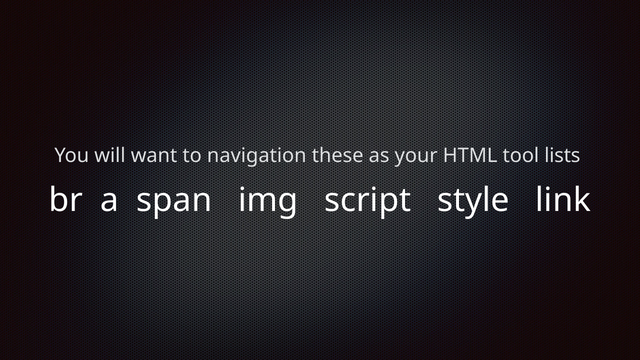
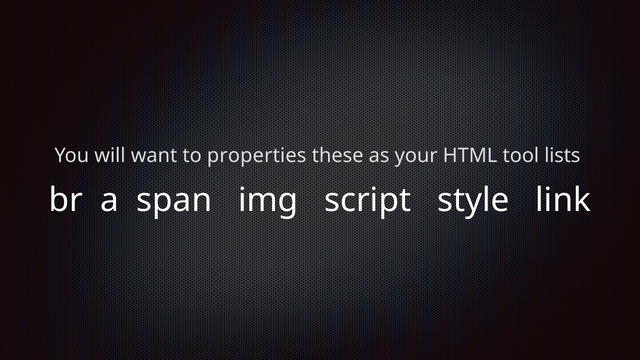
navigation: navigation -> properties (257, 156)
